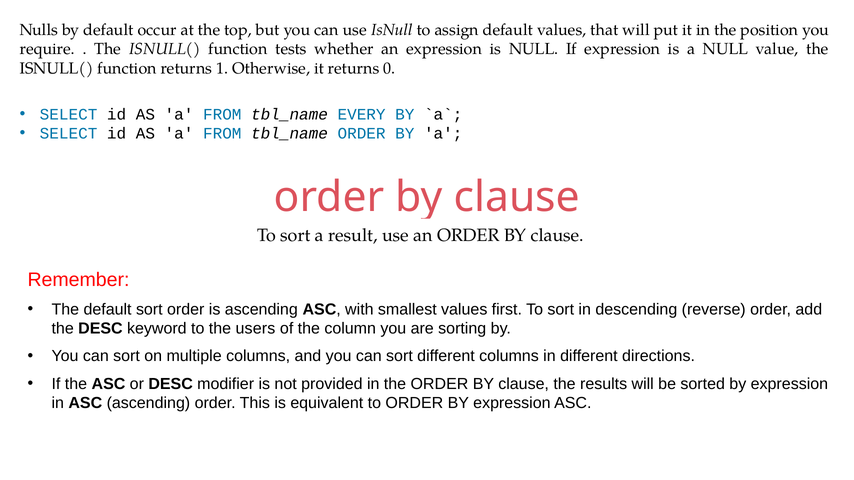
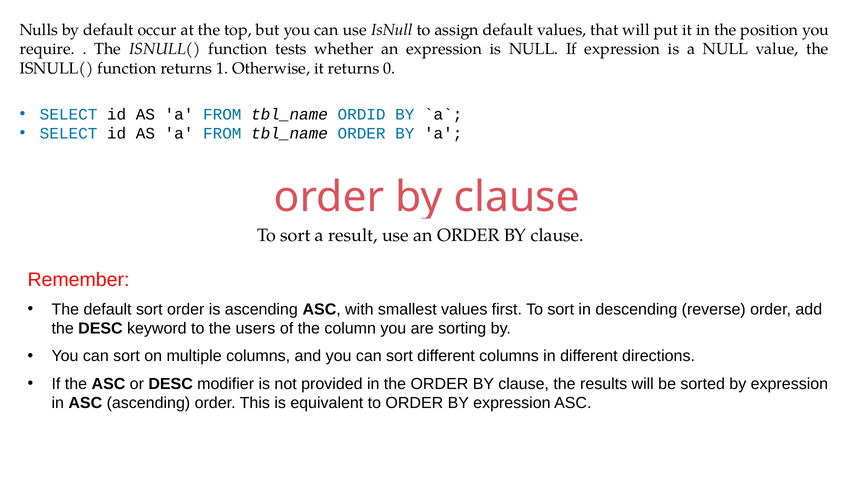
EVERY: EVERY -> ORDID (362, 114)
